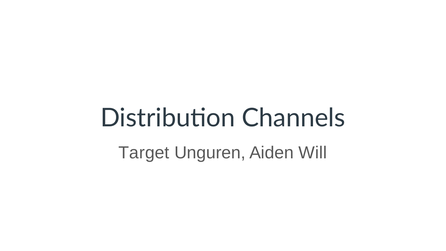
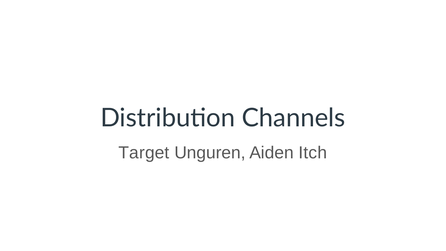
Will: Will -> Itch (313, 153)
